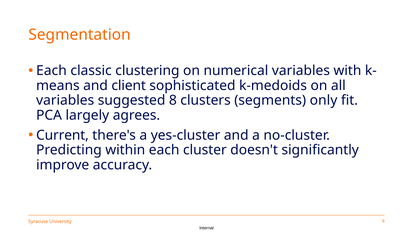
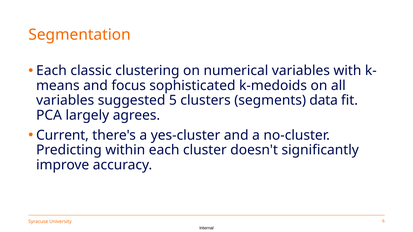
client: client -> focus (129, 86)
8: 8 -> 5 (173, 101)
only: only -> data (324, 101)
